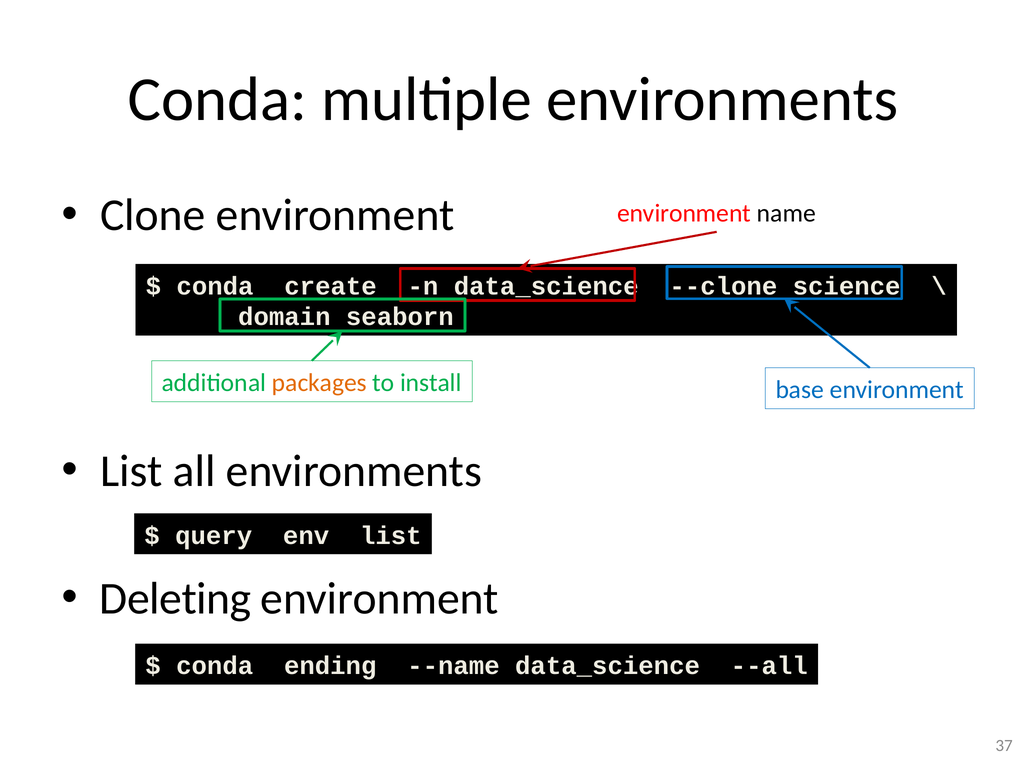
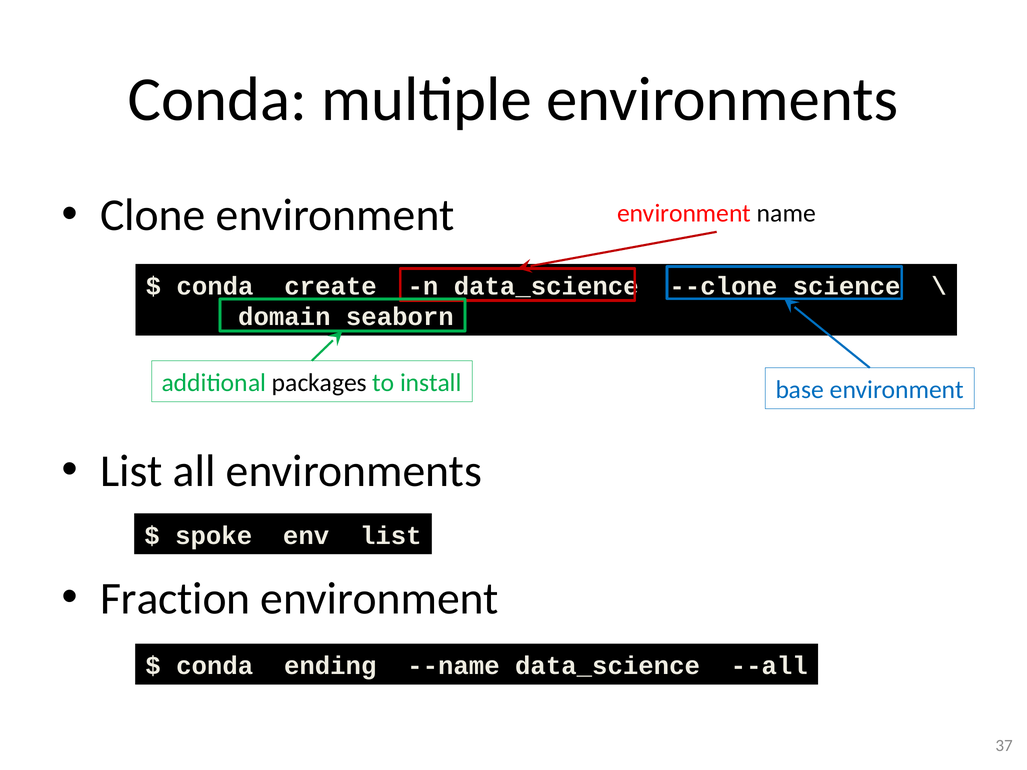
packages colour: orange -> black (319, 383)
query: query -> spoke (214, 536)
Deleting: Deleting -> Fraction (175, 599)
